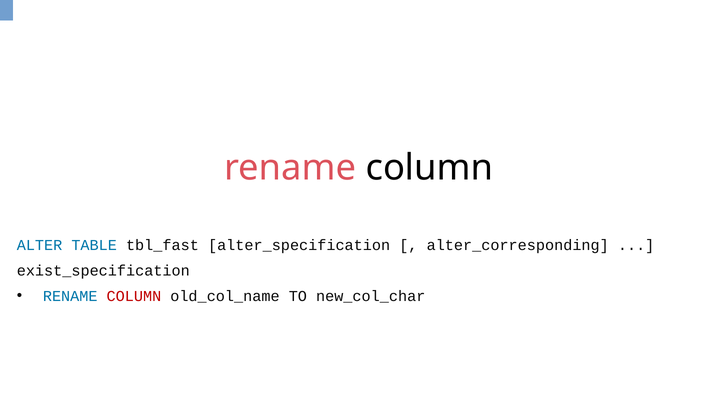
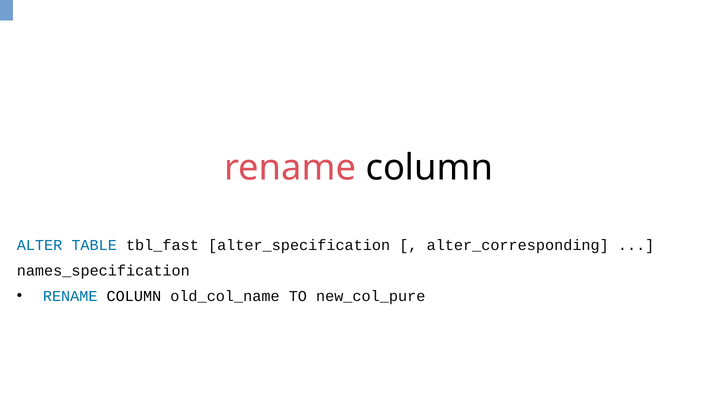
exist_specification: exist_specification -> names_specification (103, 271)
COLUMN colour: red -> black (134, 296)
new_col_char: new_col_char -> new_col_pure (371, 296)
